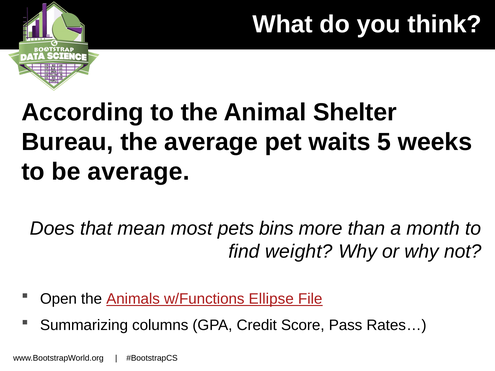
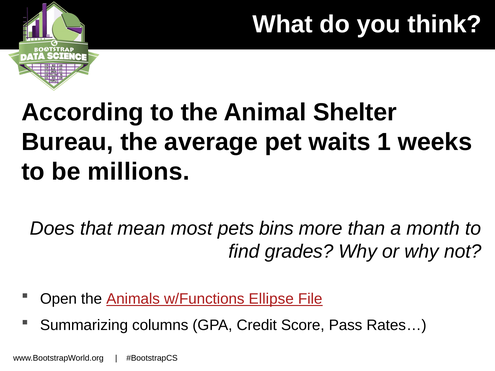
5: 5 -> 1 (384, 142)
be average: average -> millions (139, 172)
weight: weight -> grades (299, 252)
